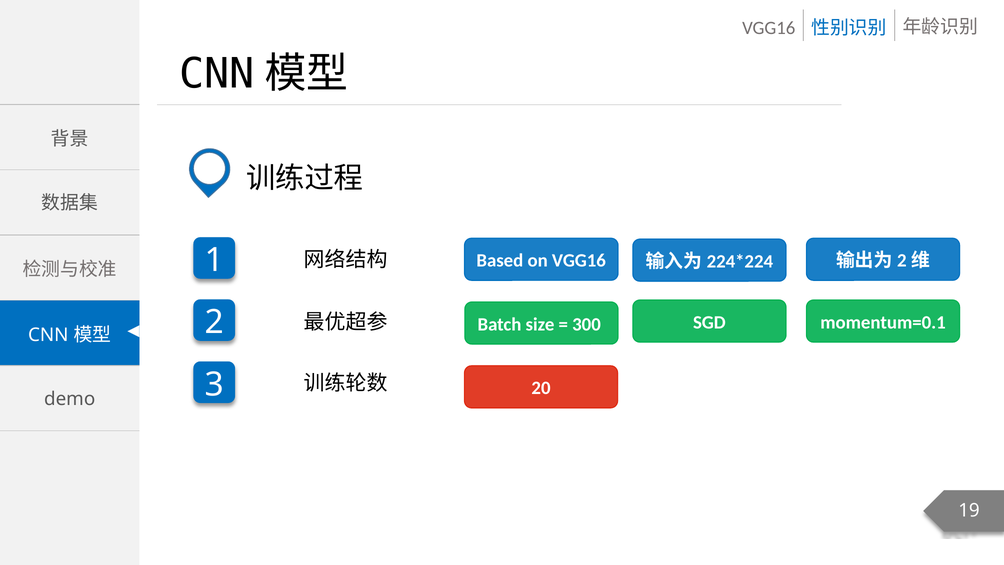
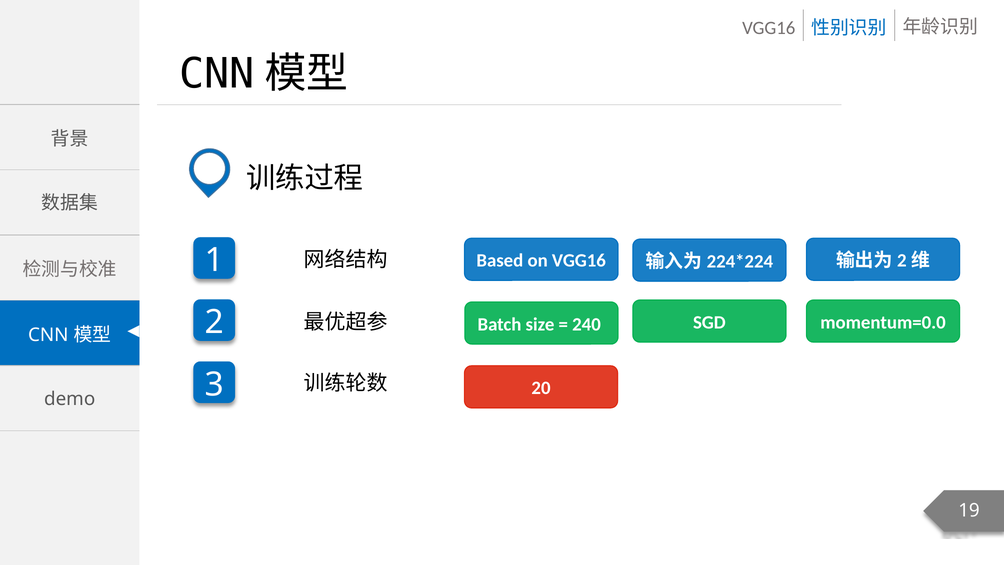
momentum=0.1: momentum=0.1 -> momentum=0.0 (883, 322)
300: 300 -> 240 (586, 324)
